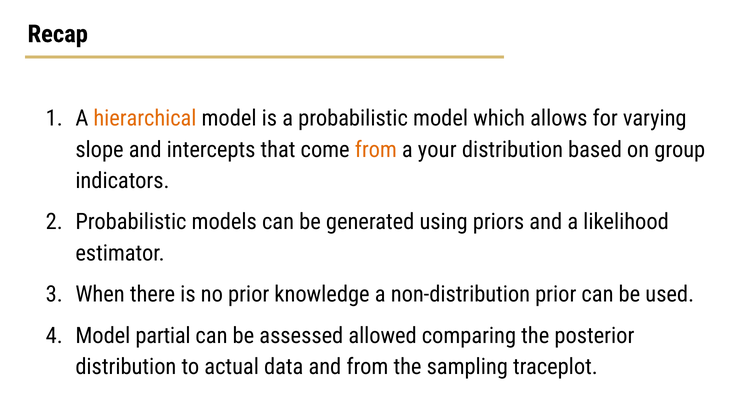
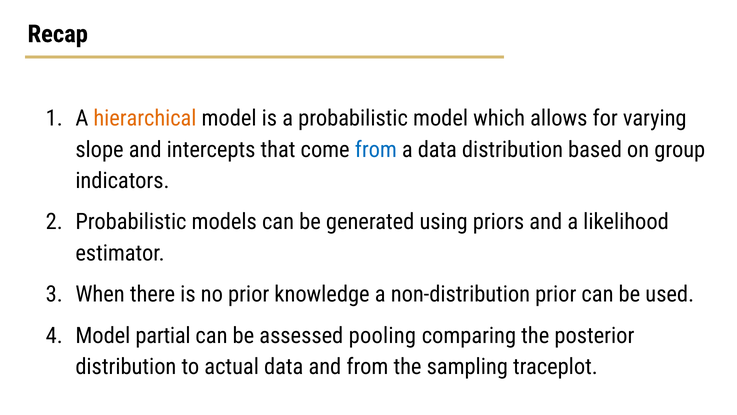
from colour: orange -> blue (376, 149)
a your: your -> data (437, 149)
allowed: allowed -> pooling (382, 335)
